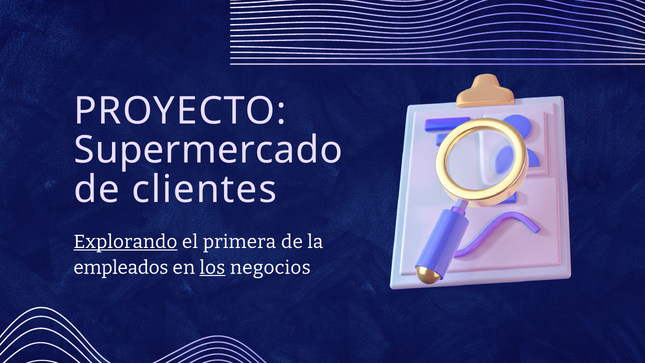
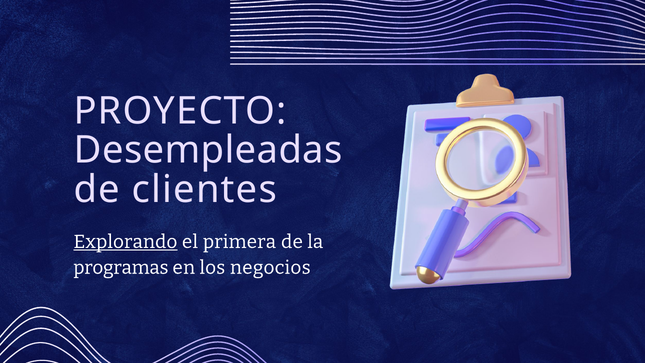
Supermercado: Supermercado -> Desempleadas (208, 150)
empleados: empleados -> programas (121, 267)
los underline: present -> none (212, 267)
